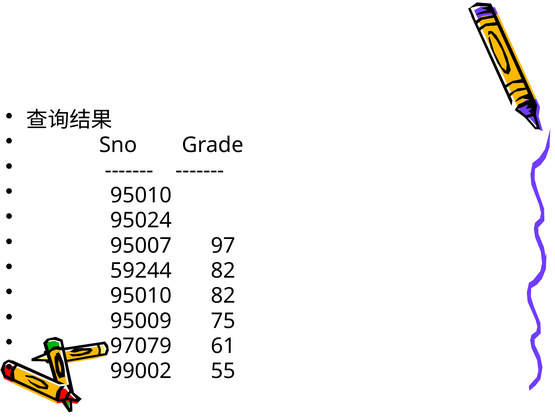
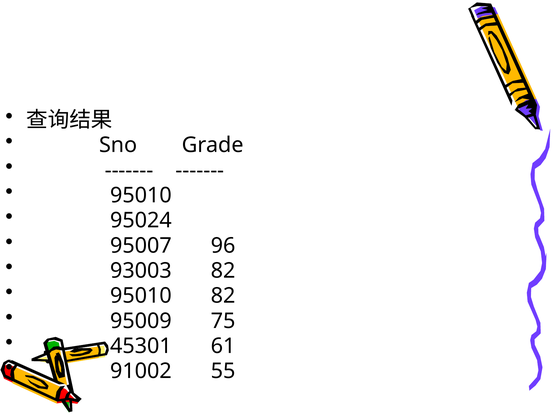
97: 97 -> 96 (223, 245)
59244: 59244 -> 93003 (141, 270)
97079: 97079 -> 45301 (141, 345)
99002: 99002 -> 91002 (141, 370)
